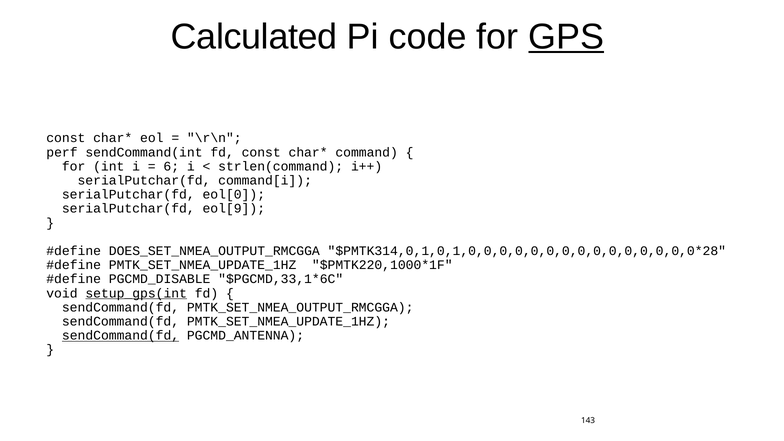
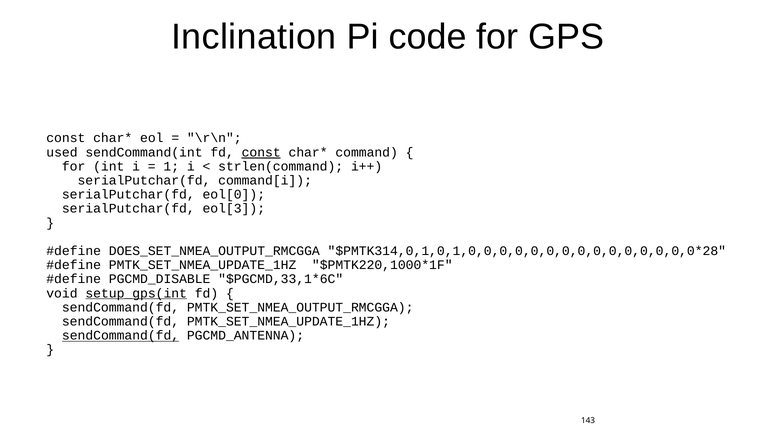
Calculated: Calculated -> Inclination (254, 37)
GPS underline: present -> none (566, 37)
perf: perf -> used (62, 152)
const underline: none -> present (261, 152)
6: 6 -> 1 (171, 166)
eol[9: eol[9 -> eol[3 (234, 209)
